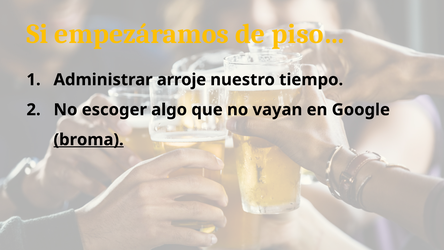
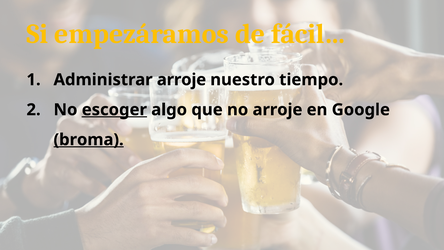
piso…: piso… -> fácil… (309, 34)
escoger underline: none -> present (114, 110)
no vayan: vayan -> arroje (277, 110)
